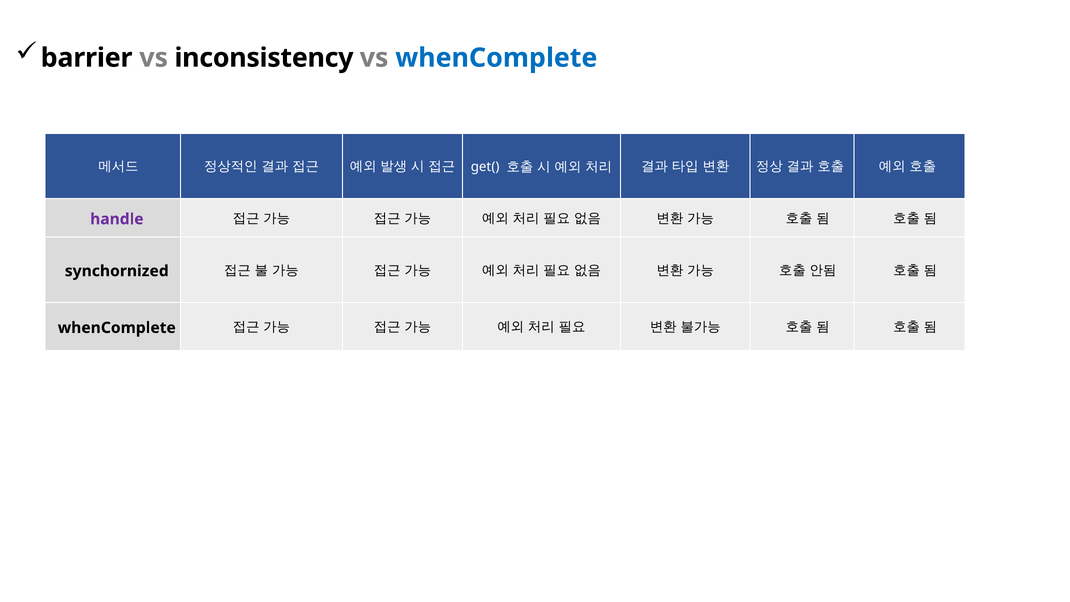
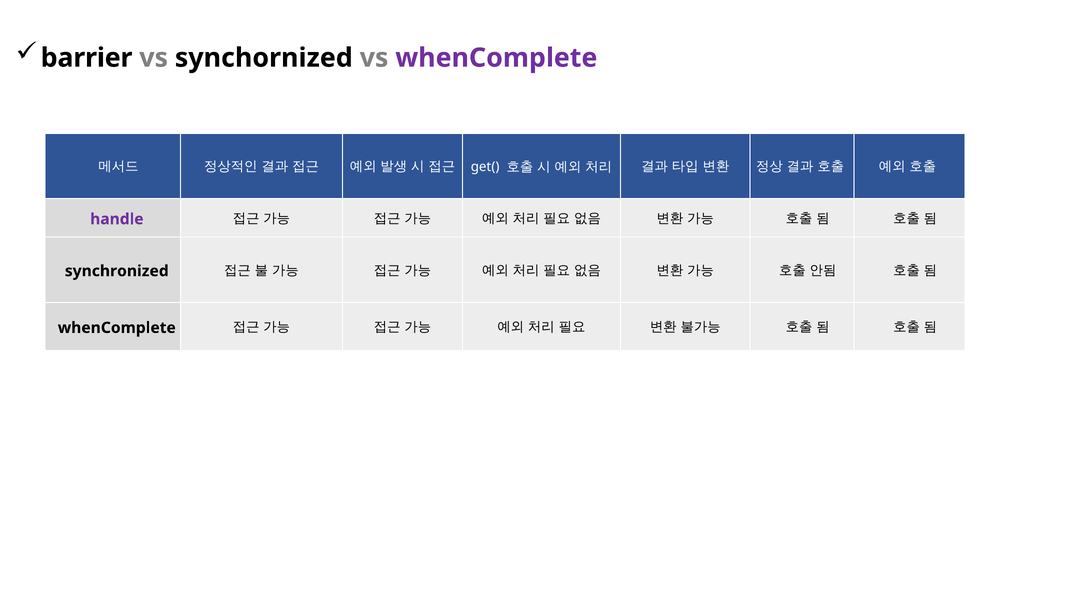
inconsistency: inconsistency -> synchornized (264, 58)
whenComplete colour: blue -> purple (496, 58)
synchornized: synchornized -> synchronized (117, 271)
